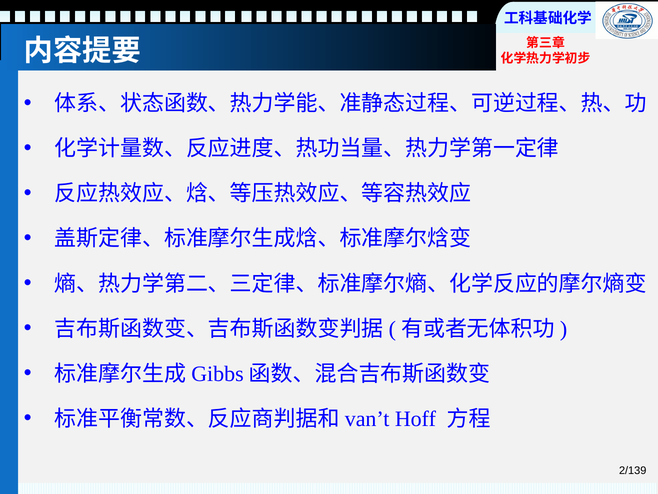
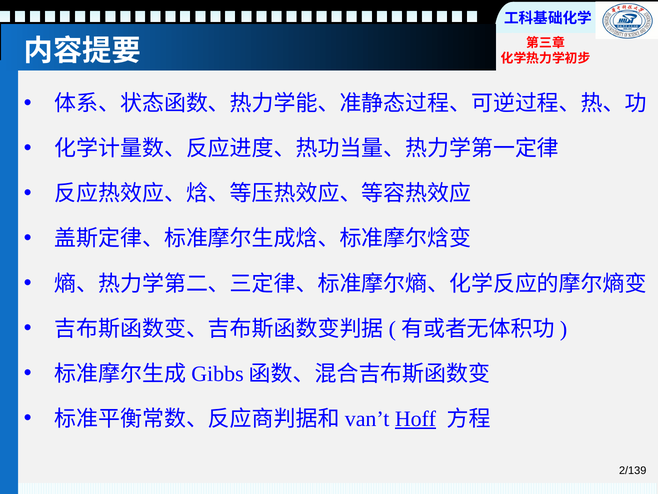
Hoff underline: none -> present (415, 418)
